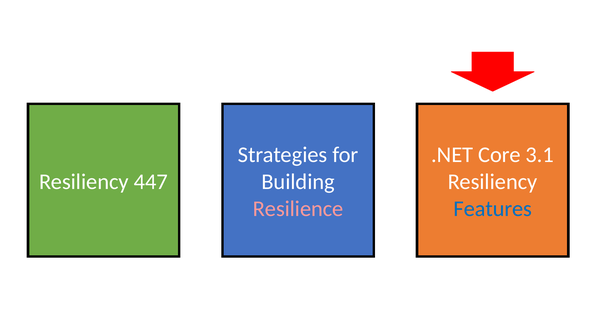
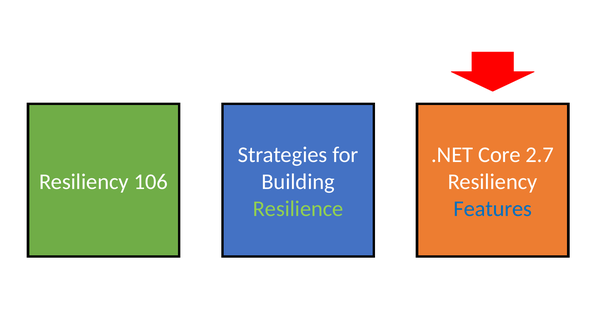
3.1: 3.1 -> 2.7 (540, 155)
447: 447 -> 106 (151, 182)
Resilience colour: pink -> light green (298, 208)
